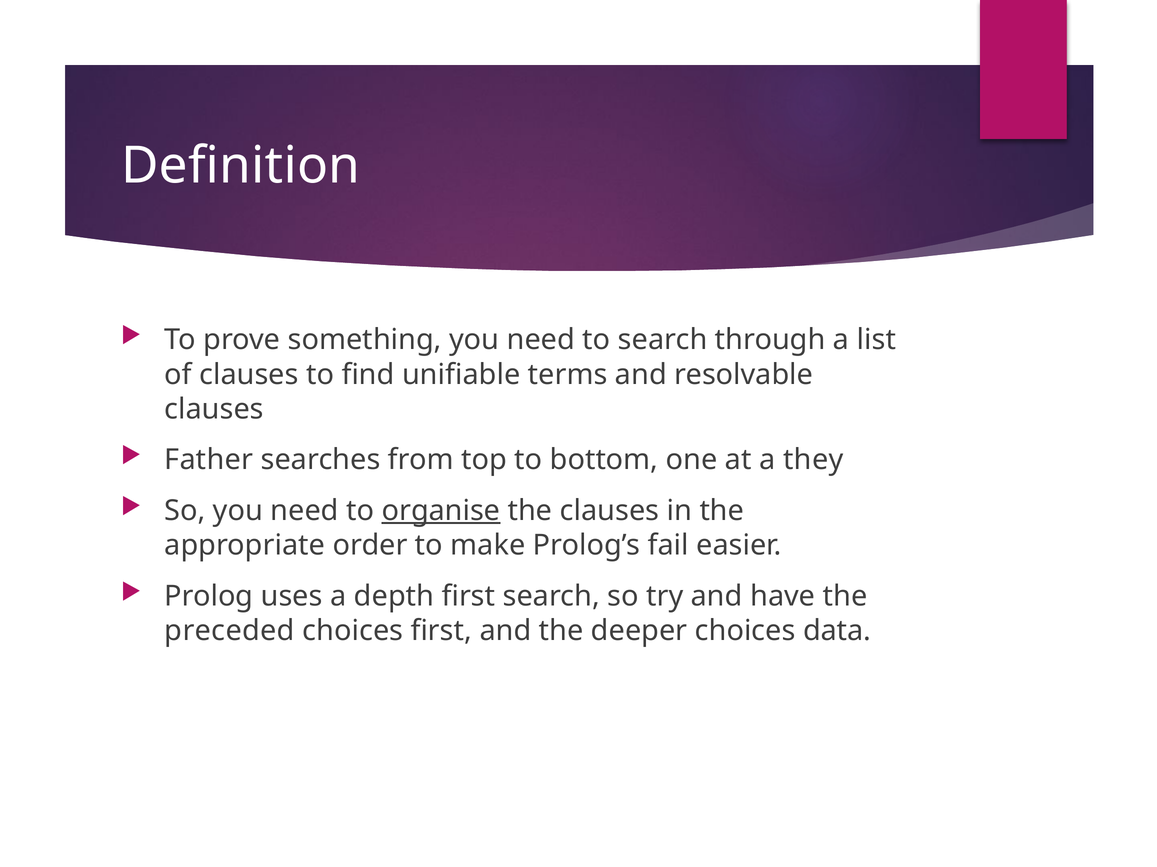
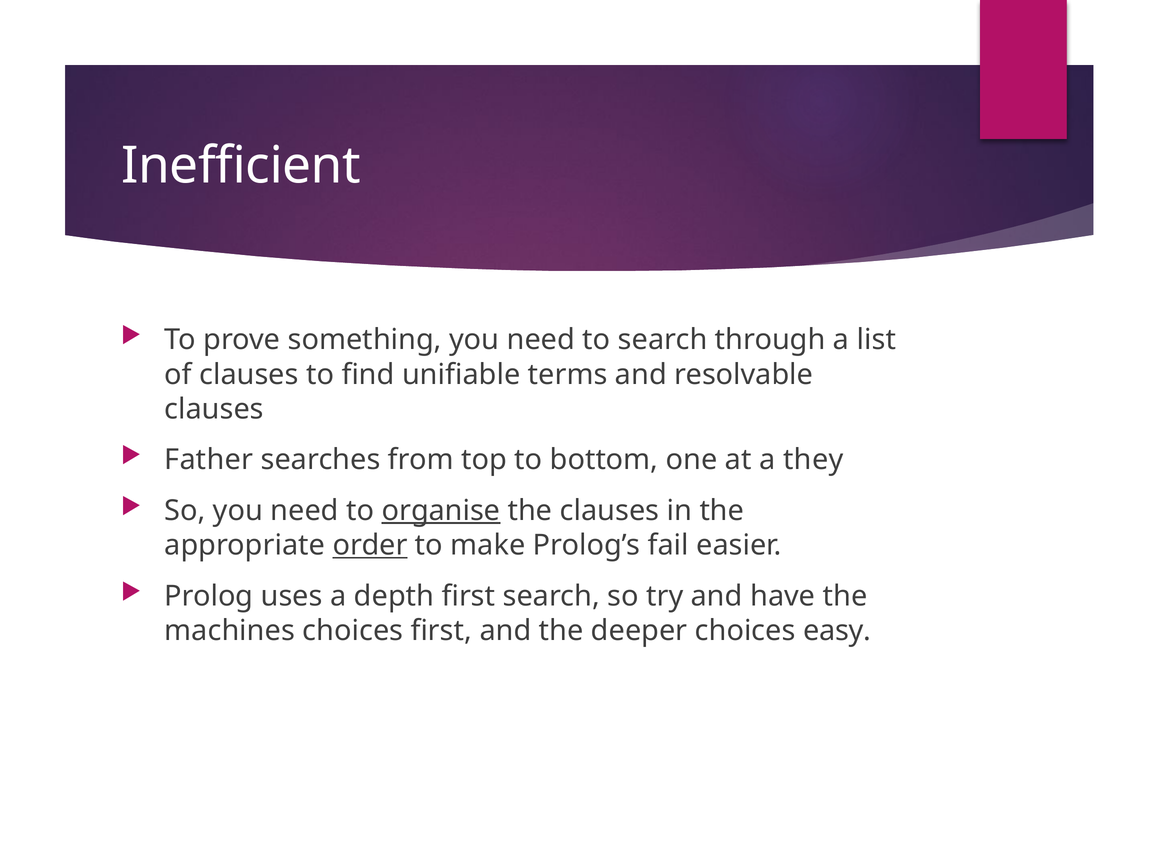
Definition: Definition -> Inefficient (241, 166)
order underline: none -> present (370, 546)
preceded: preceded -> machines (230, 631)
data: data -> easy (837, 631)
